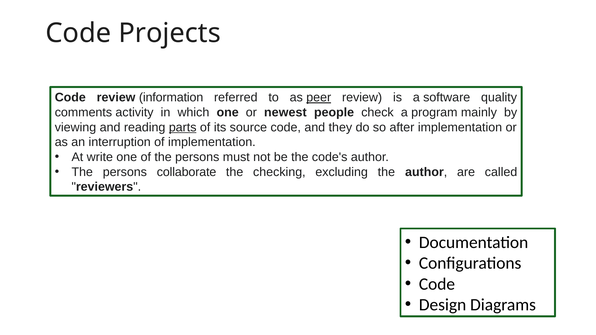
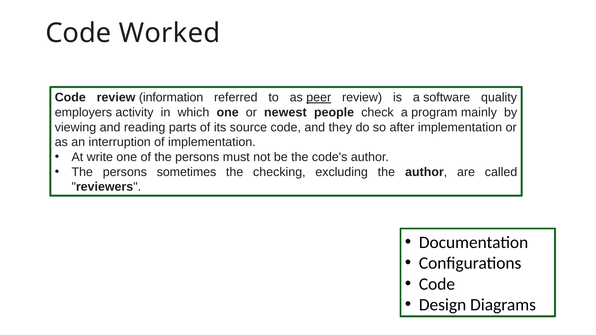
Projects: Projects -> Worked (169, 33)
comments: comments -> employers (83, 112)
parts underline: present -> none (183, 127)
collaborate: collaborate -> sometimes (187, 172)
